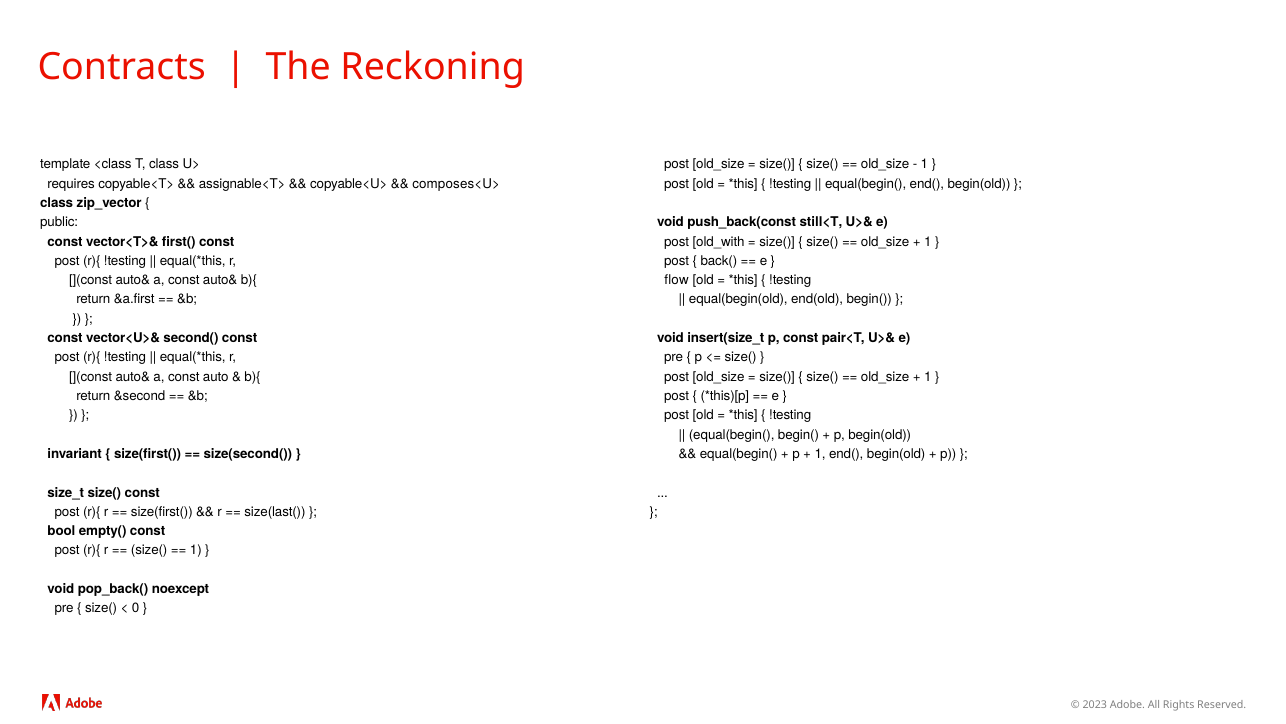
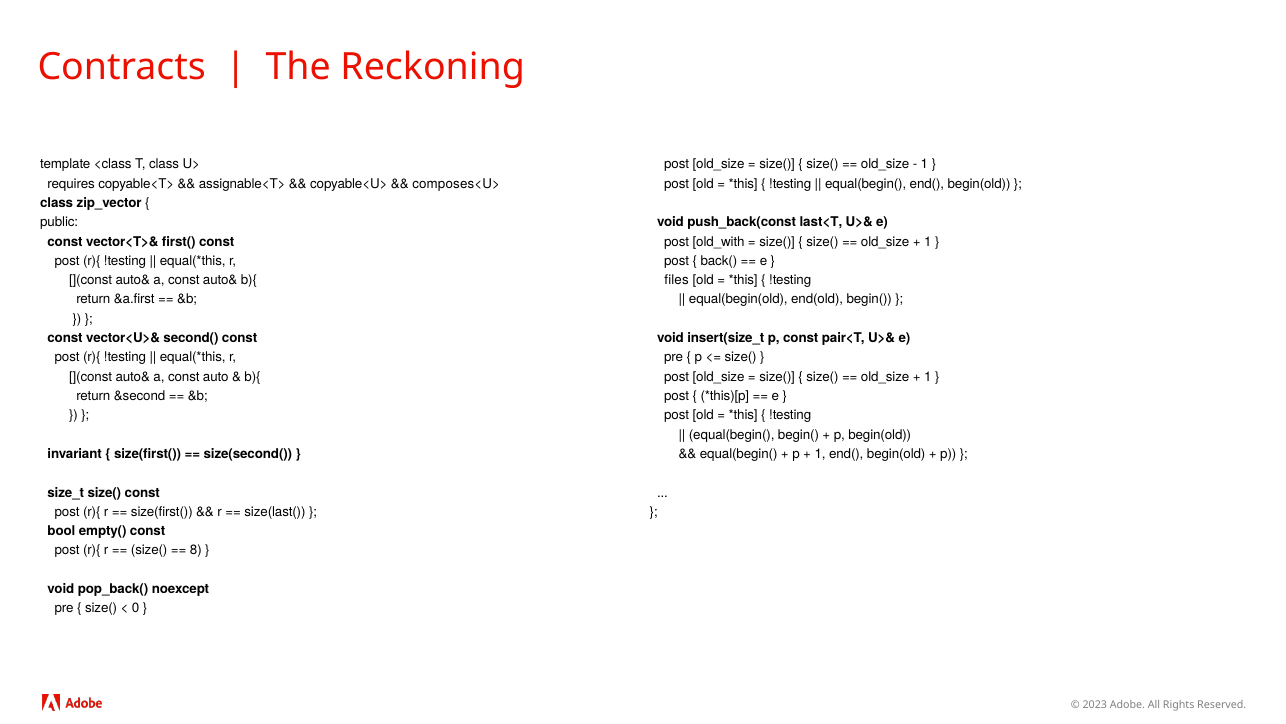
still<T: still<T -> last<T (821, 222)
flow: flow -> files (677, 280)
1: 1 -> 8 (196, 550)
